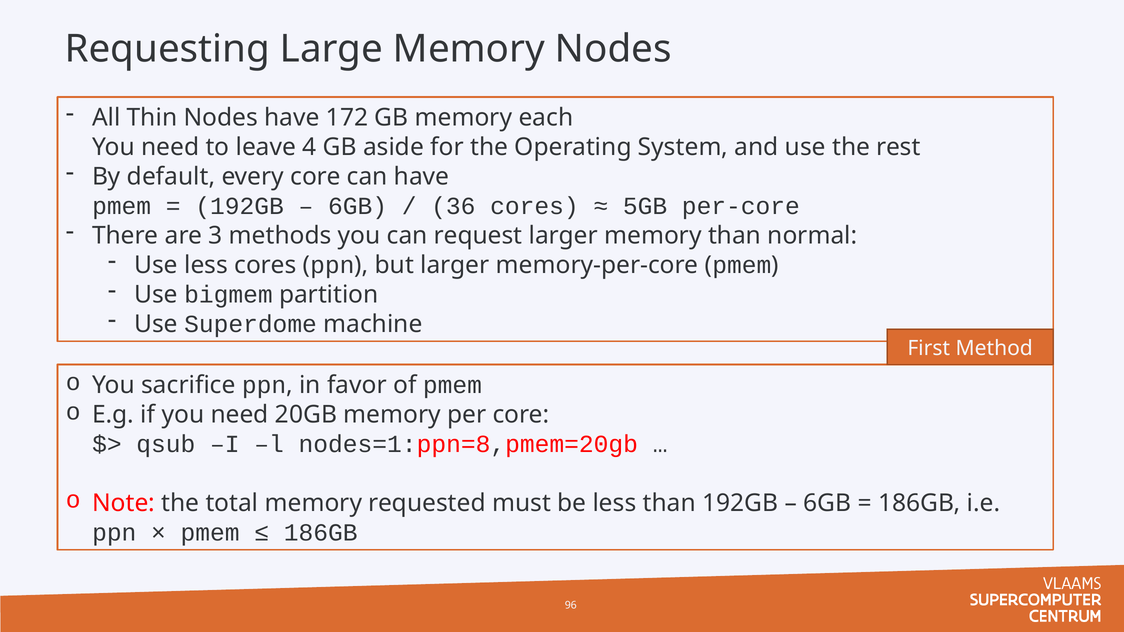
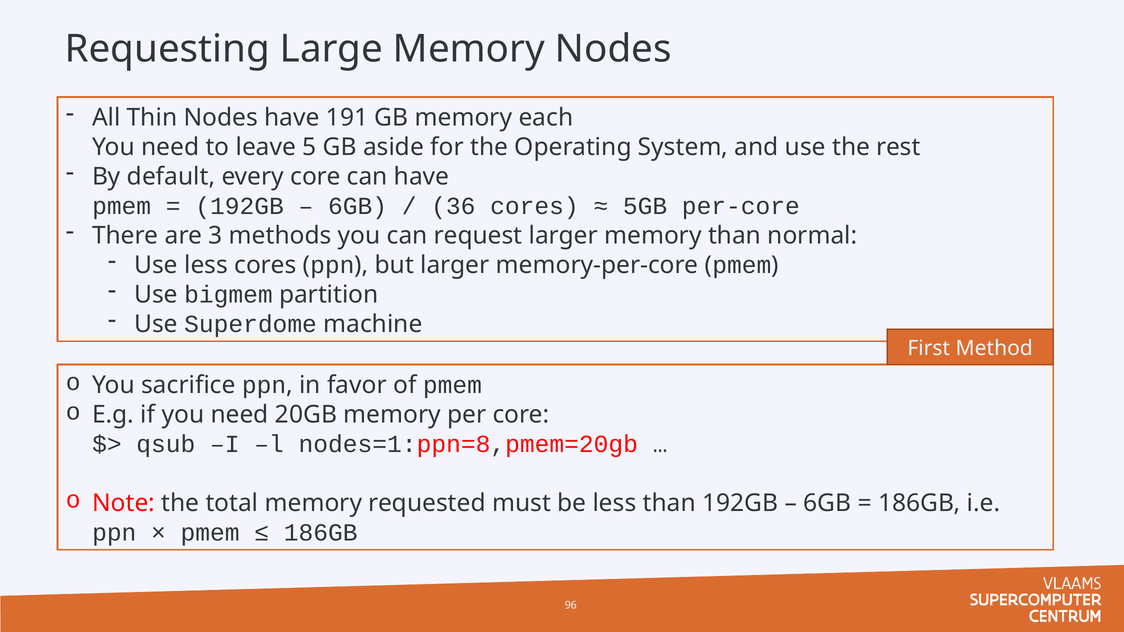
172: 172 -> 191 (347, 118)
4: 4 -> 5 (309, 147)
